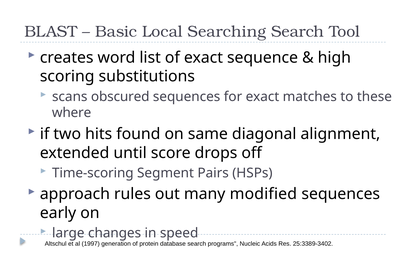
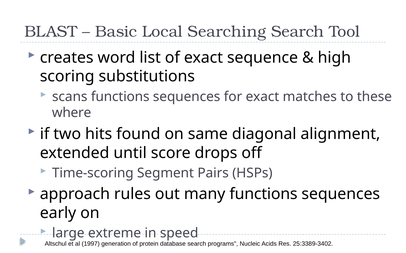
scans obscured: obscured -> functions (120, 97)
many modified: modified -> functions (263, 195)
changes: changes -> extreme (115, 234)
